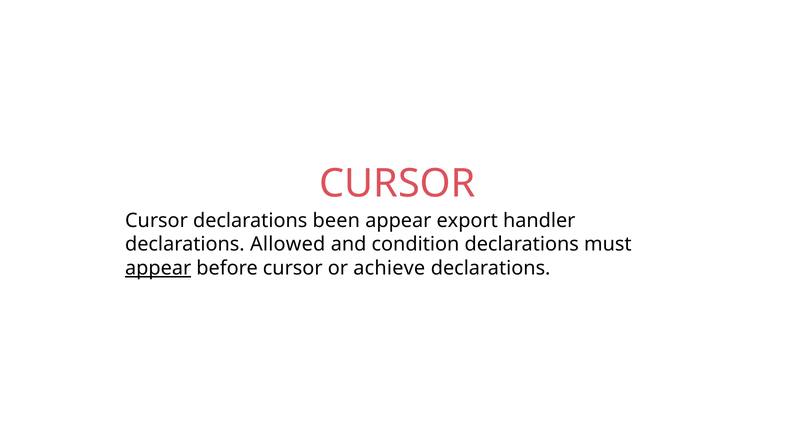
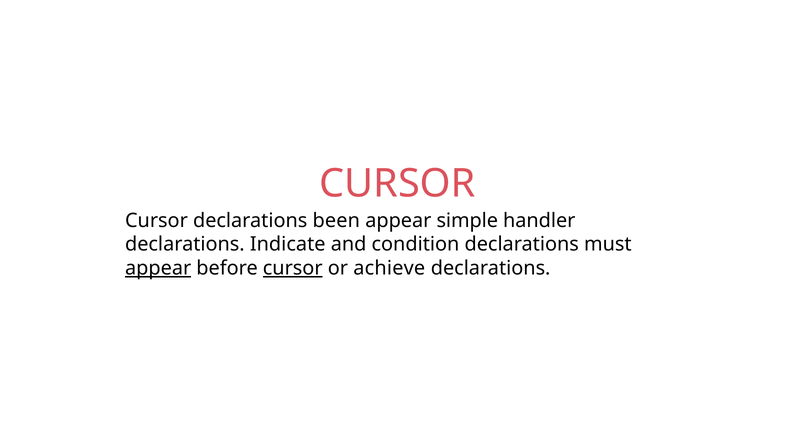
export: export -> simple (467, 221)
Allowed: Allowed -> Indicate (288, 245)
cursor underline: none -> present (293, 268)
